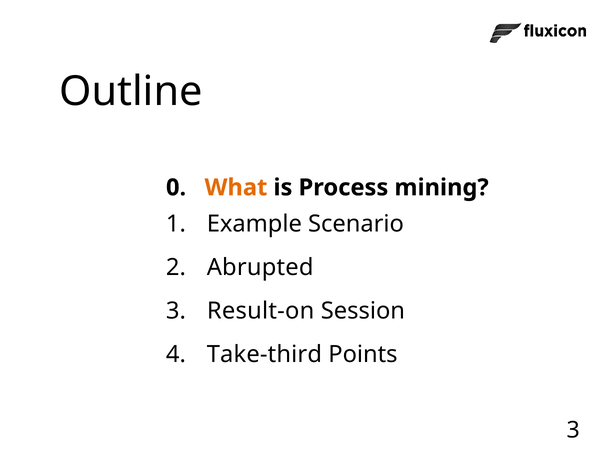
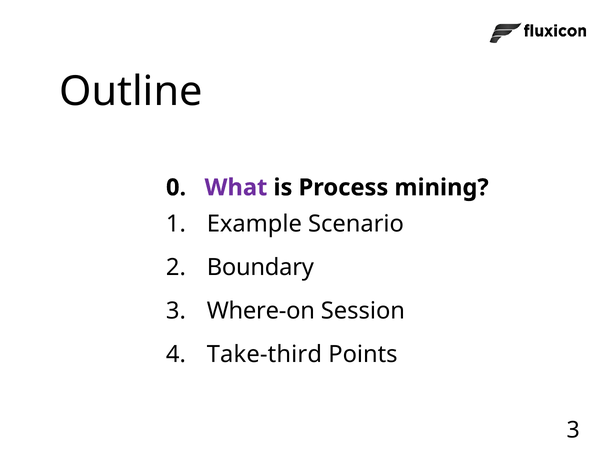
What colour: orange -> purple (236, 188)
Abrupted: Abrupted -> Boundary (260, 268)
Result-on: Result-on -> Where-on (261, 311)
